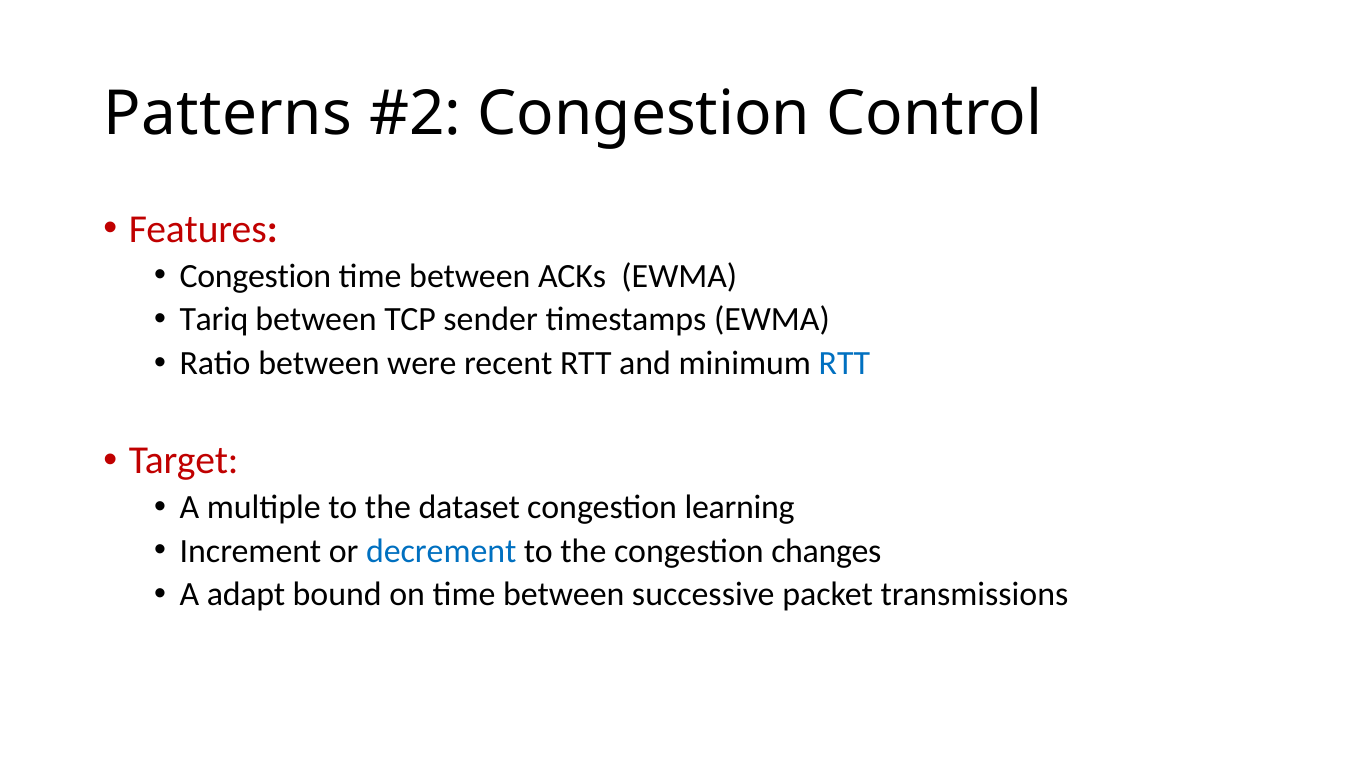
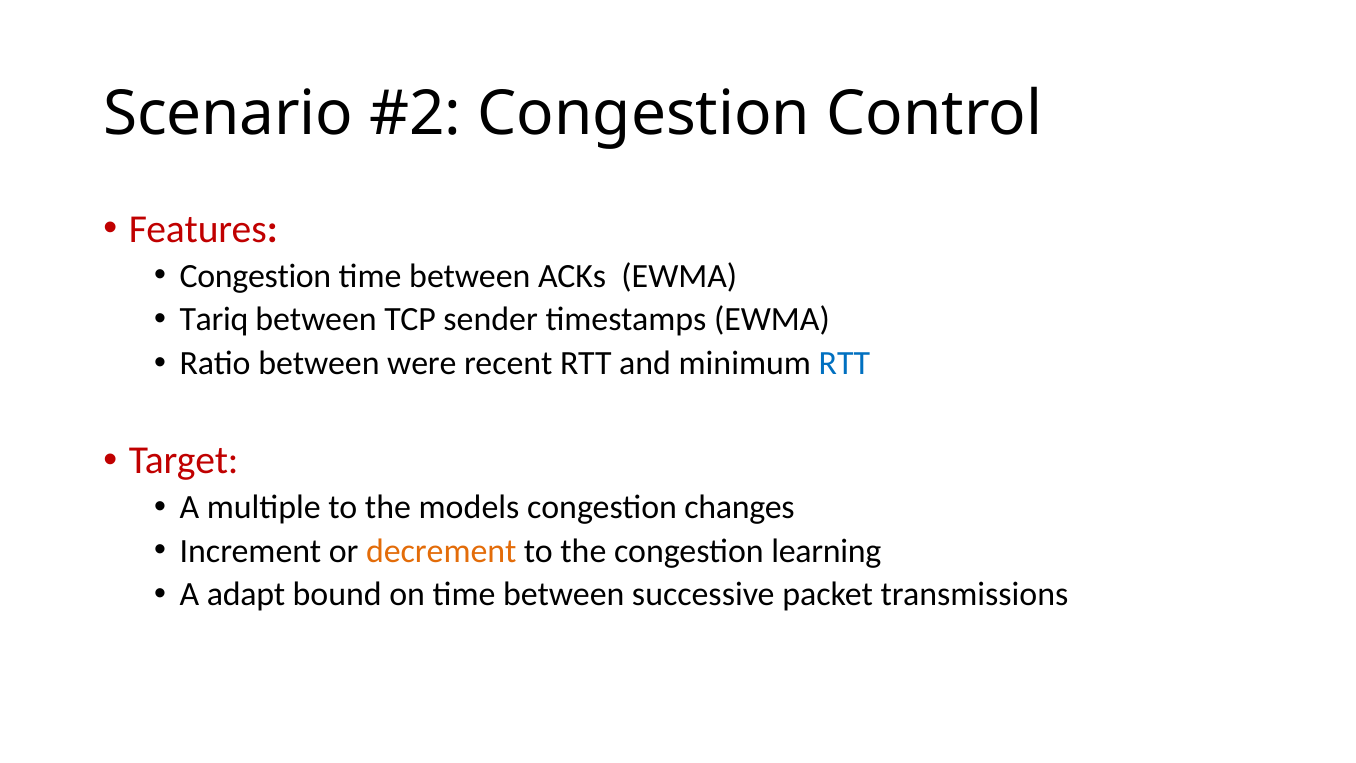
Patterns: Patterns -> Scenario (228, 114)
dataset: dataset -> models (469, 507)
learning: learning -> changes (740, 507)
decrement colour: blue -> orange (441, 551)
changes: changes -> learning (826, 551)
